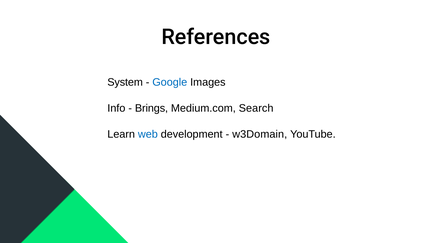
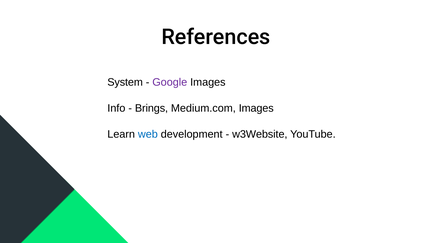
Google colour: blue -> purple (170, 82)
Medium.com Search: Search -> Images (256, 108)
w3Domain: w3Domain -> w3Website (260, 134)
